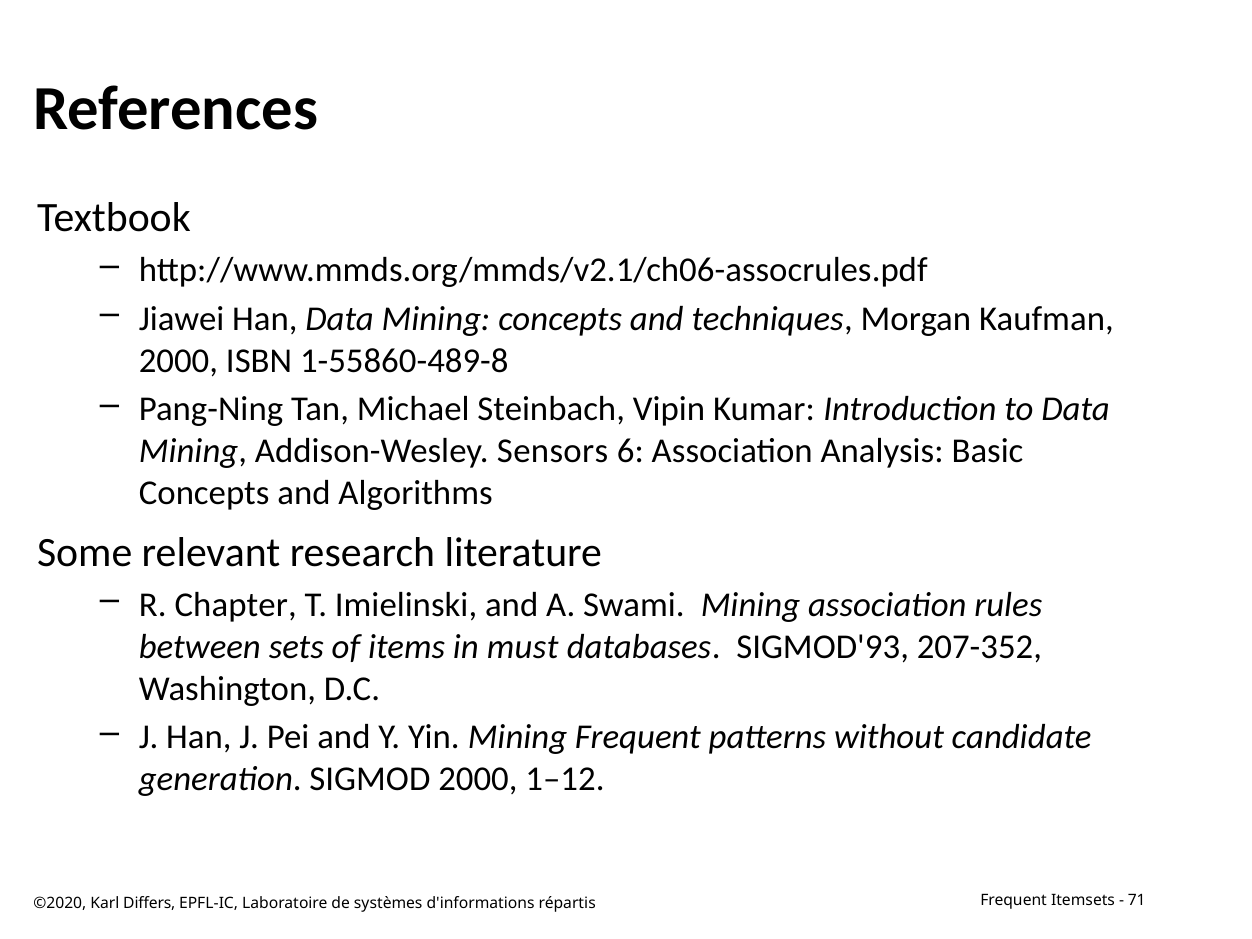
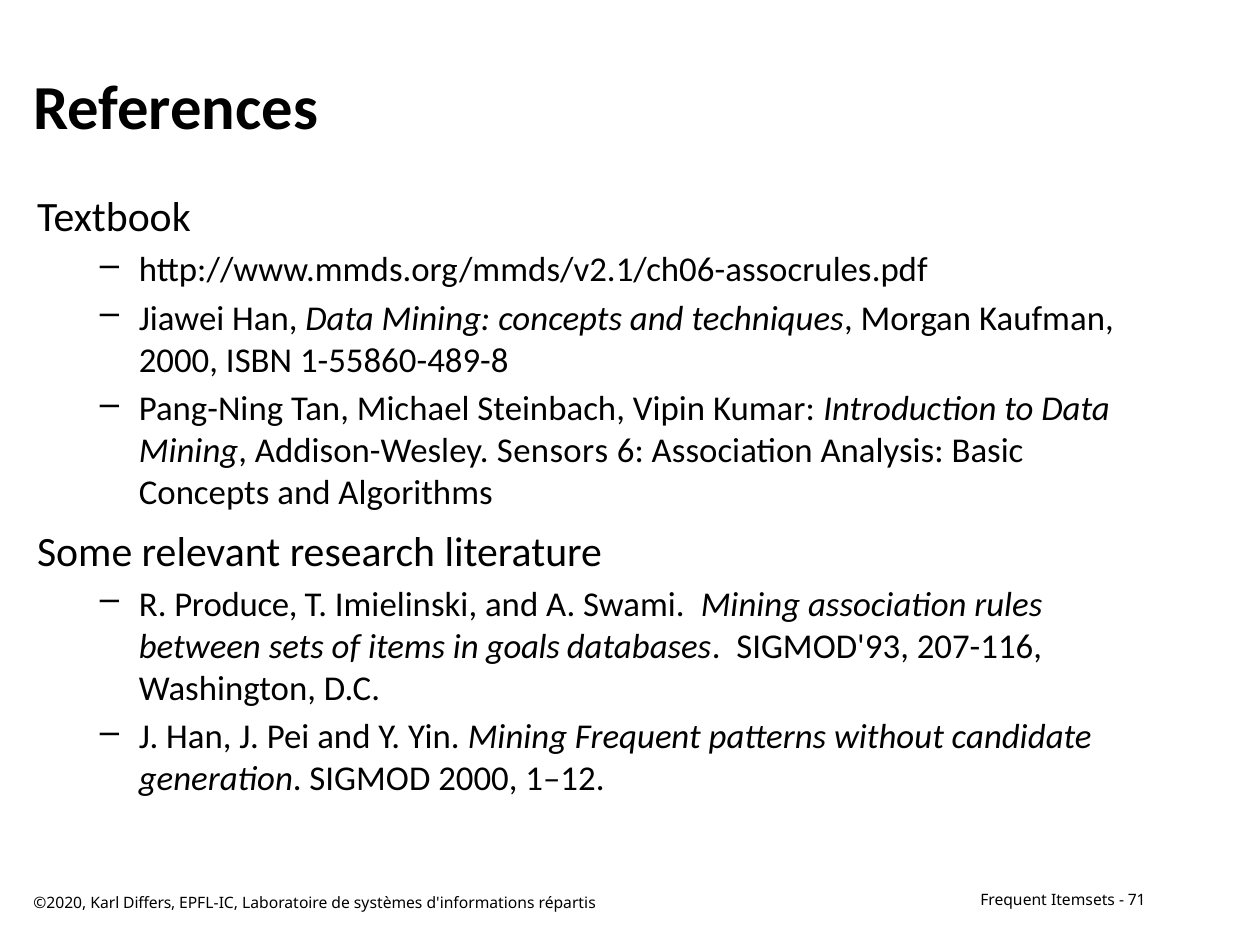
Chapter: Chapter -> Produce (236, 605)
must: must -> goals (523, 647)
207-352: 207-352 -> 207-116 (979, 647)
